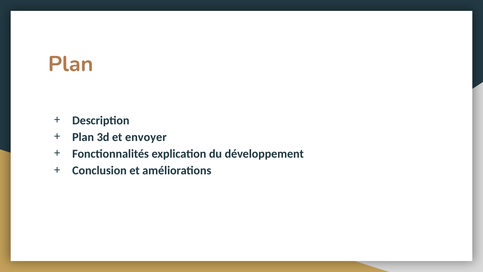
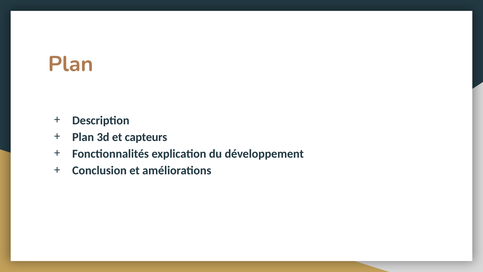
envoyer: envoyer -> capteurs (146, 137)
